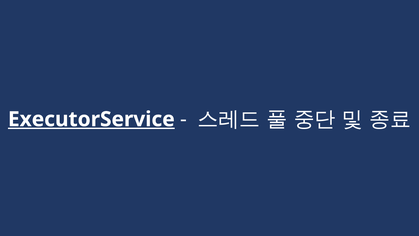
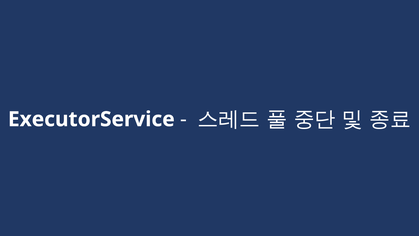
ExecutorService underline: present -> none (91, 119)
